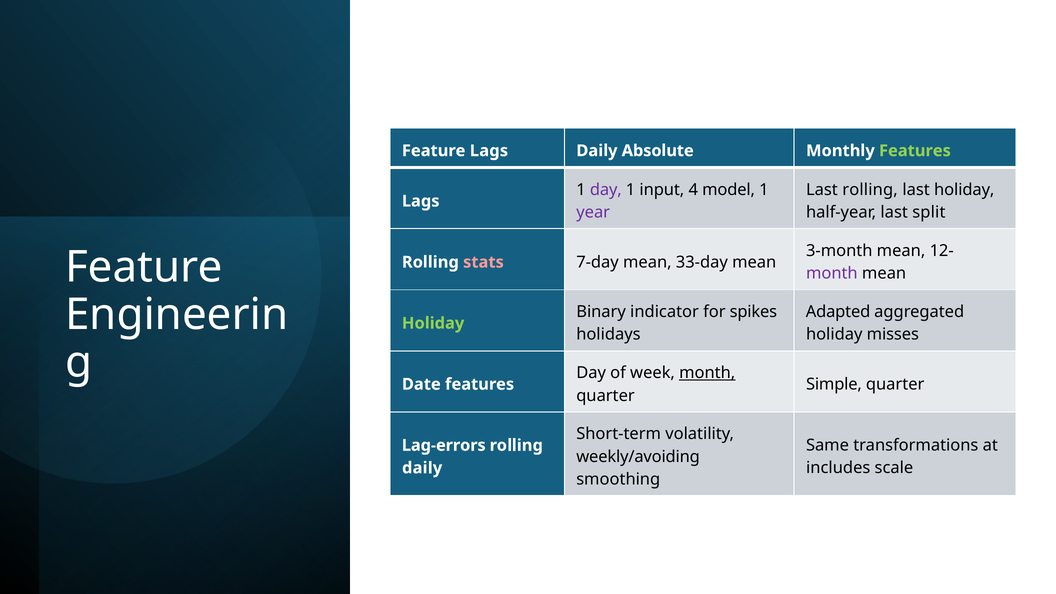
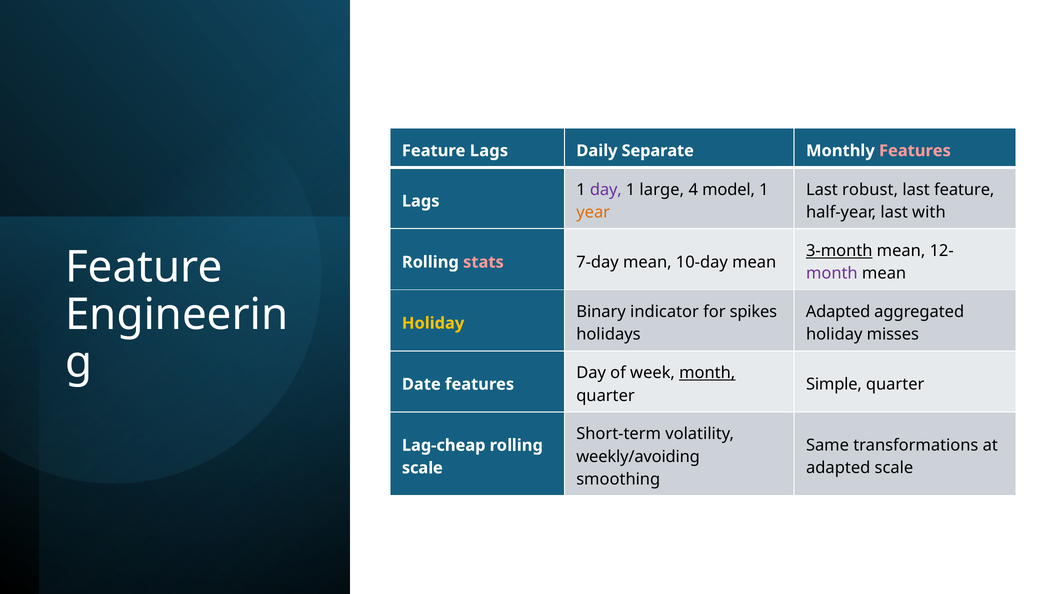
Absolute: Absolute -> Separate (658, 151)
Features colour: light green -> pink (915, 151)
input: input -> large (662, 190)
Last rolling: rolling -> robust (870, 190)
last holiday: holiday -> feature (964, 190)
year colour: purple -> orange (593, 212)
split: split -> with (929, 212)
3-month underline: none -> present (839, 251)
33-day: 33-day -> 10-day (702, 262)
Holiday colour: light green -> yellow (433, 323)
Lag-errors: Lag-errors -> Lag-cheap (444, 445)
includes: includes -> adapted (838, 468)
daily: daily -> scale (422, 468)
